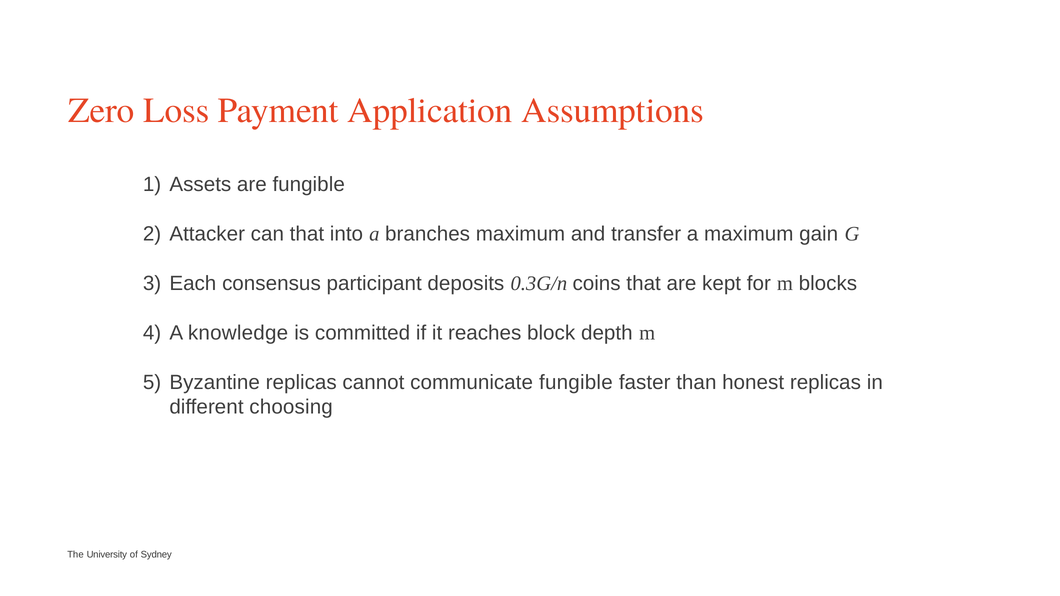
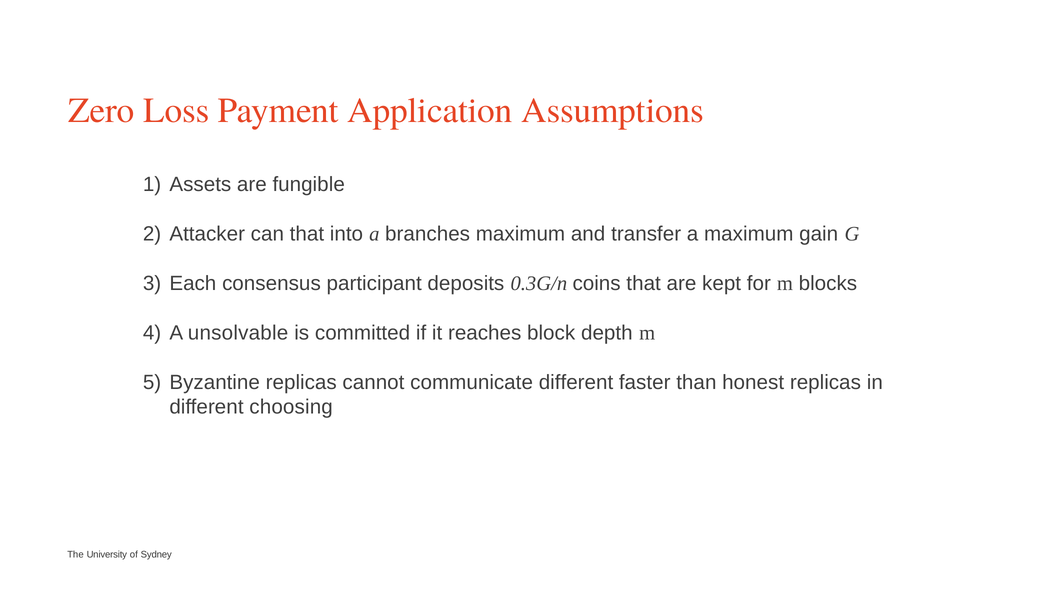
knowledge: knowledge -> unsolvable (238, 333)
communicate fungible: fungible -> different (576, 383)
